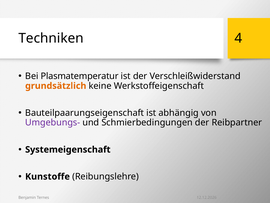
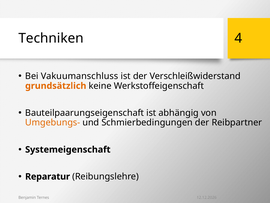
Plasmatemperatur: Plasmatemperatur -> Vakuumanschluss (80, 76)
Umgebungs- colour: purple -> orange (53, 122)
Kunstoffe: Kunstoffe -> Reparatur (48, 176)
